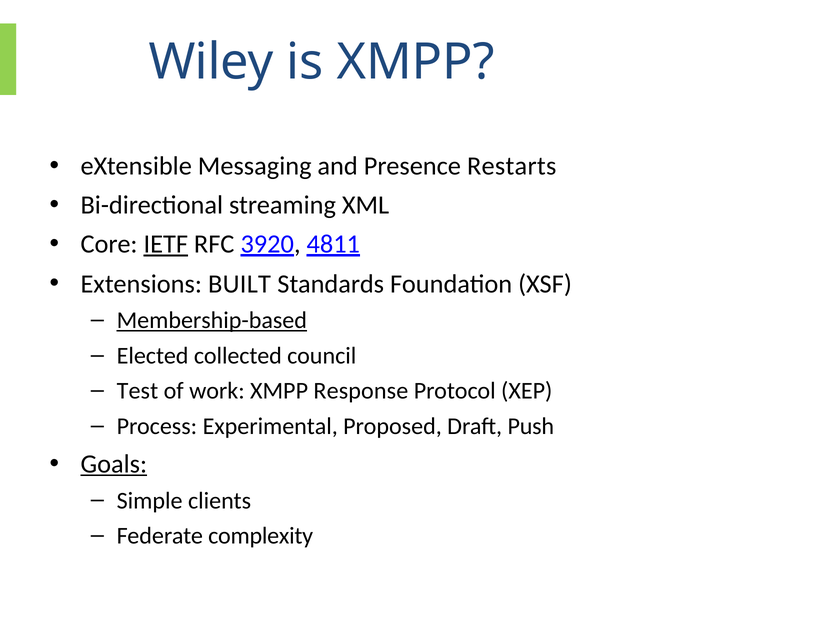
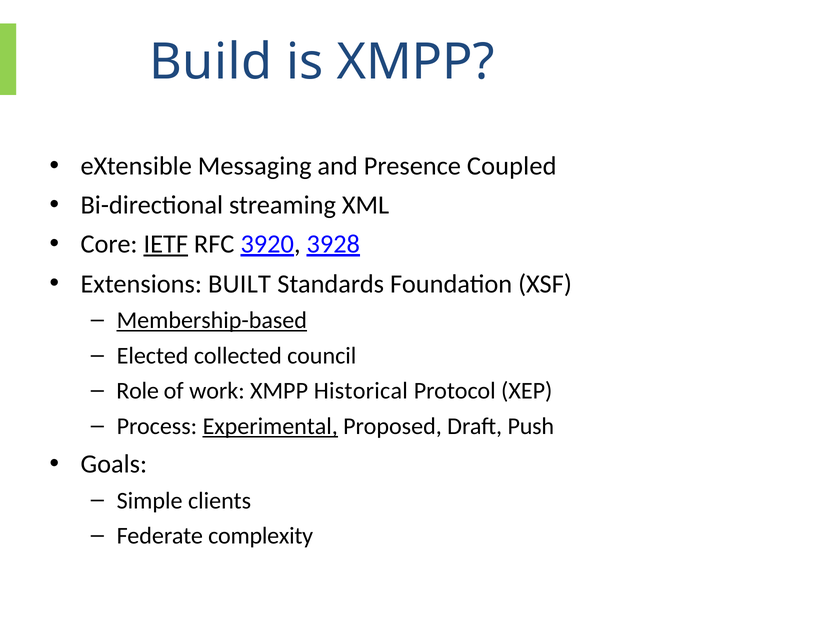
Wiley: Wiley -> Build (211, 62)
Restarts: Restarts -> Coupled (512, 166)
4811: 4811 -> 3928 (333, 244)
Test: Test -> Role (138, 391)
Response: Response -> Historical (361, 391)
Experimental underline: none -> present (270, 427)
Goals underline: present -> none (114, 464)
